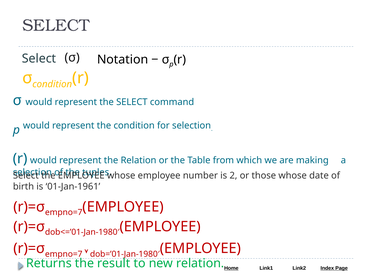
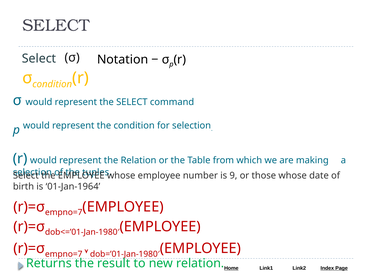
2: 2 -> 9 (233, 175)
01-Jan-1961: 01-Jan-1961 -> 01-Jan-1964 (73, 187)
